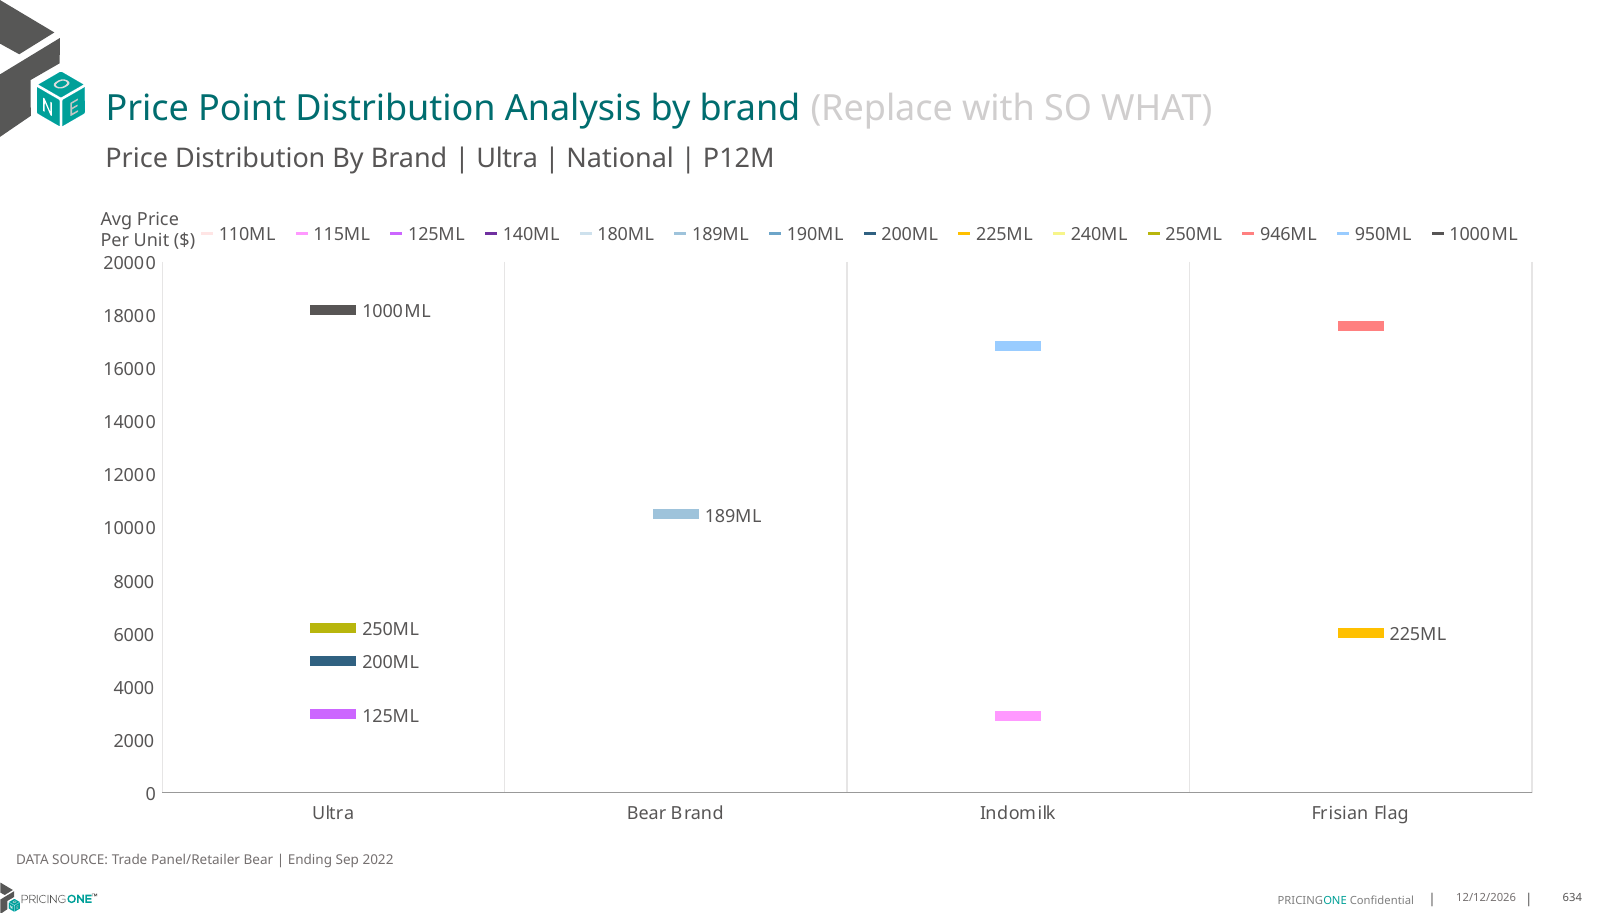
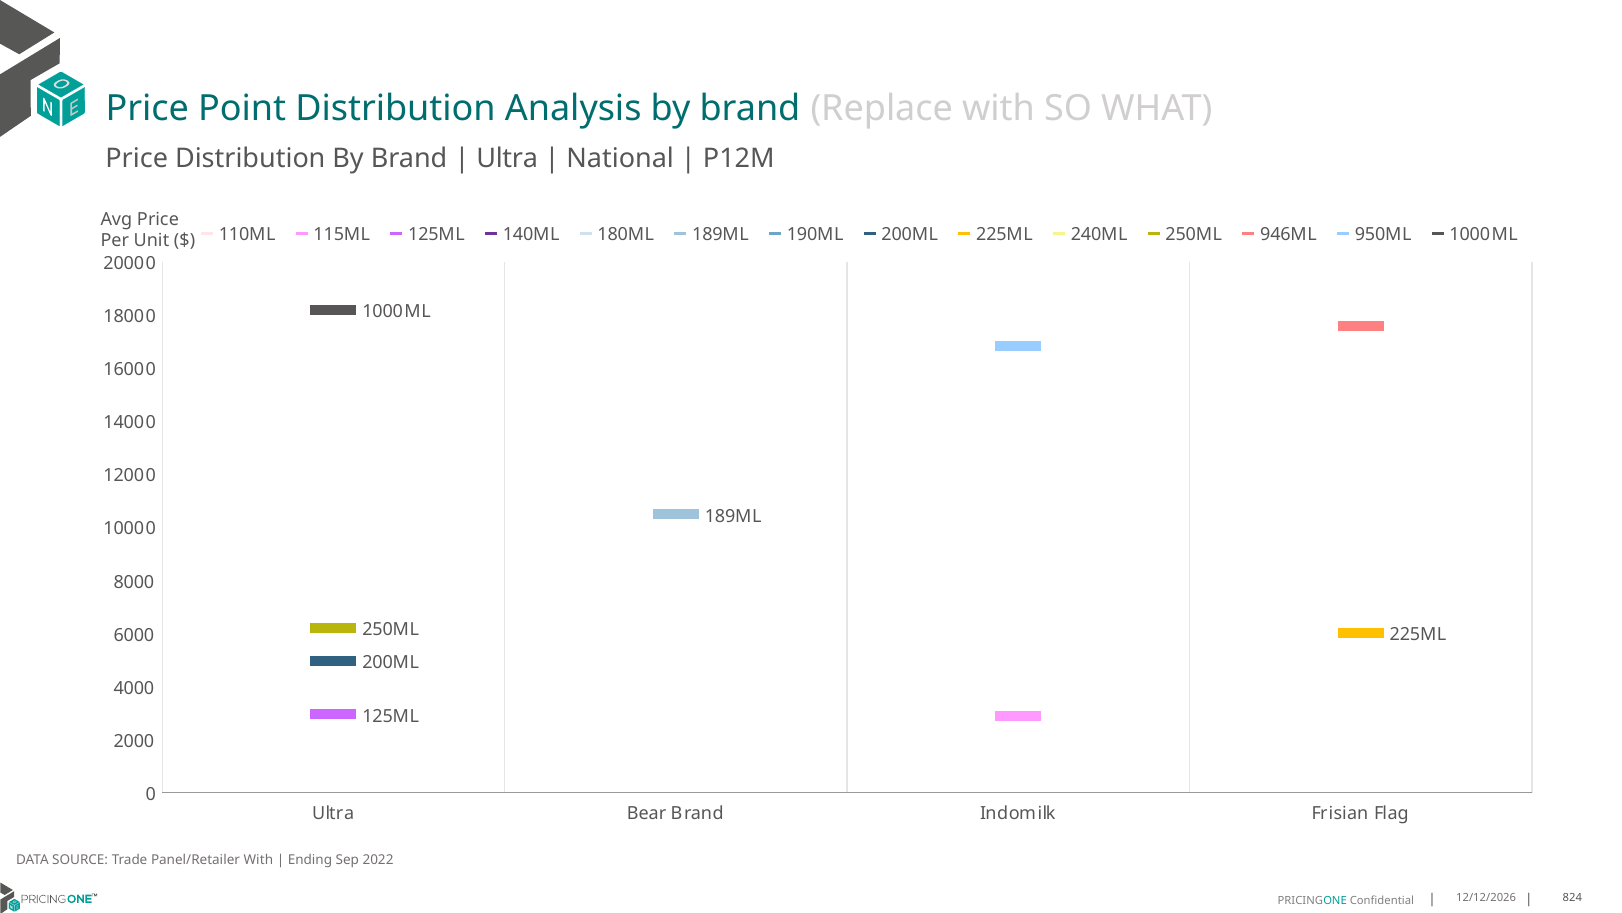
Panel/Retailer Bear: Bear -> With (258, 859)
634: 634 -> 824 (1572, 897)
